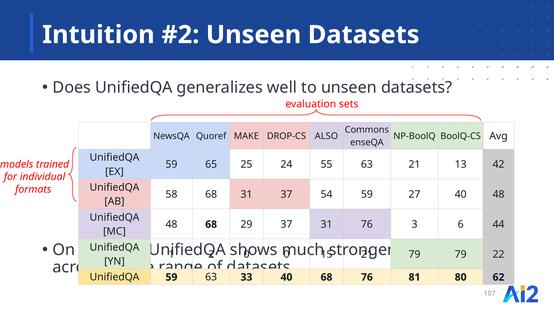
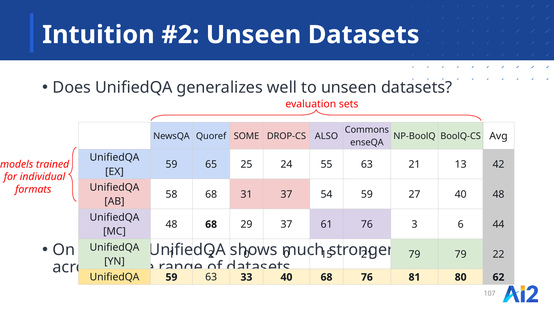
MAKE: MAKE -> SOME (246, 136)
37 31: 31 -> 61 (327, 225)
